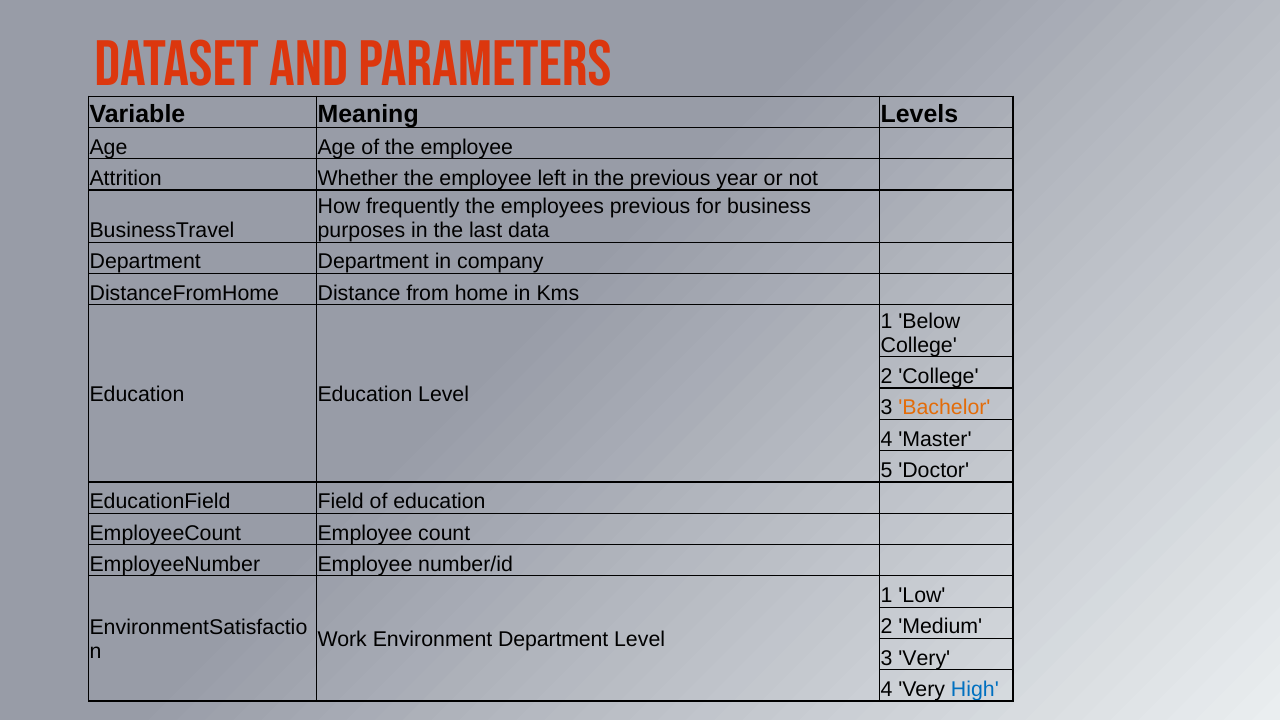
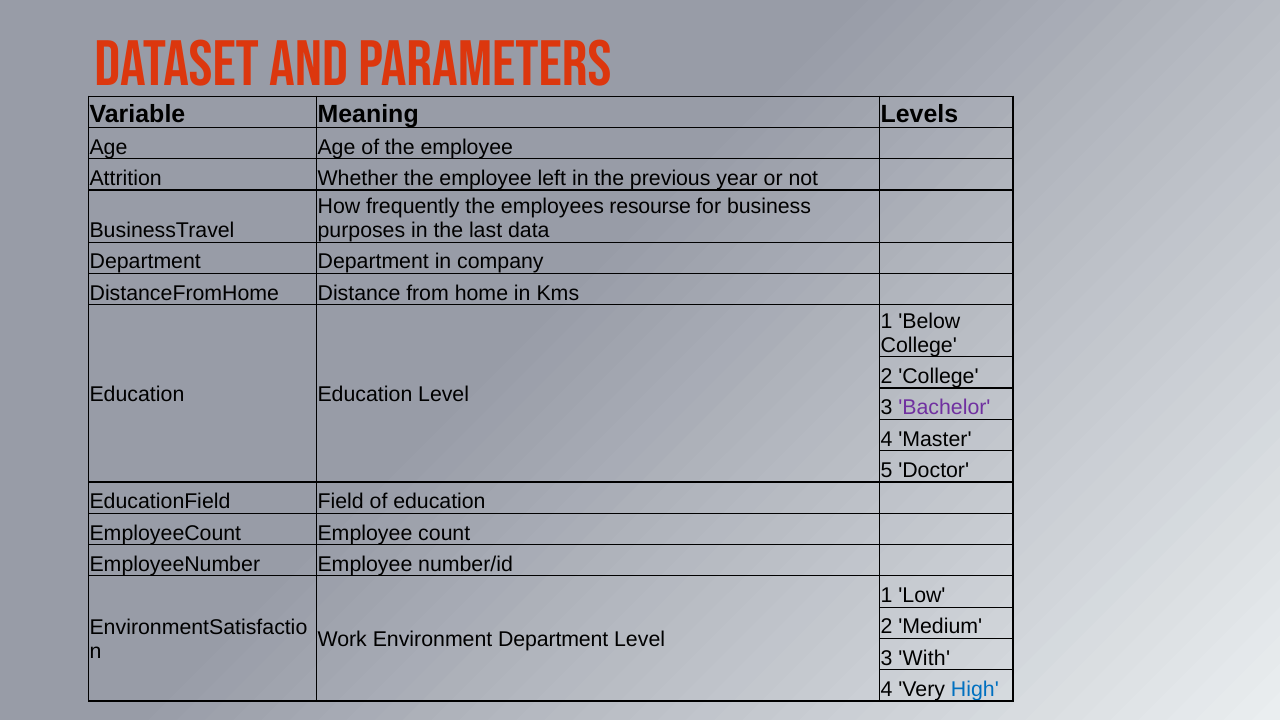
employees previous: previous -> resourse (650, 207)
Bachelor colour: orange -> purple (944, 408)
3 Very: Very -> With (924, 658)
